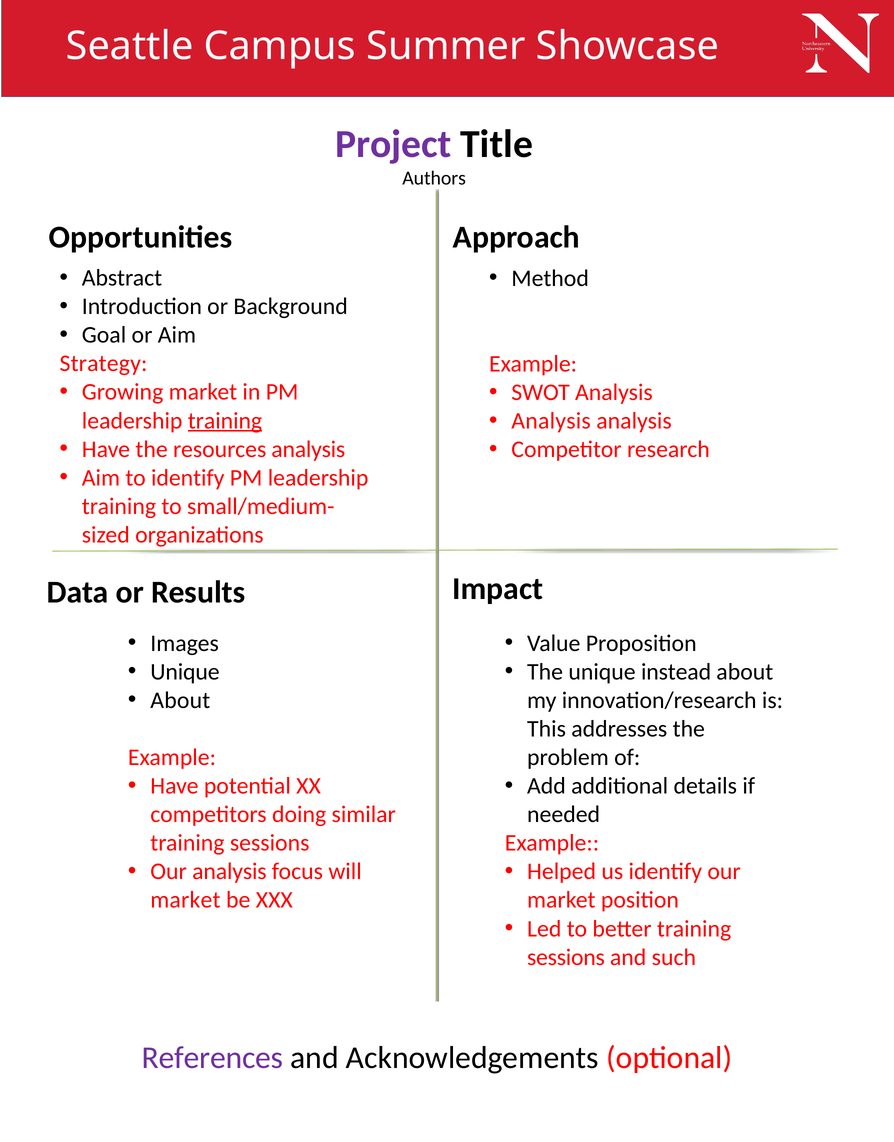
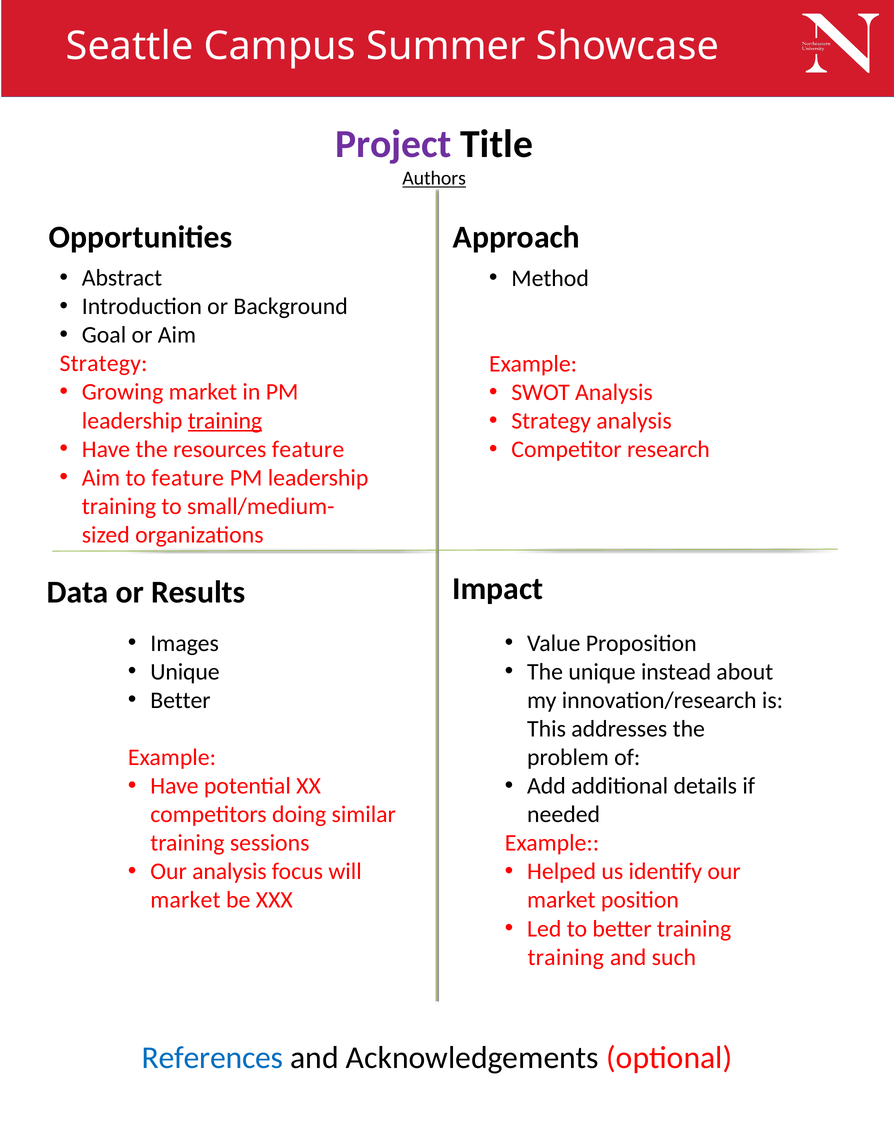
Authors underline: none -> present (434, 178)
Analysis: Analysis -> Strategy (551, 421)
resources analysis: analysis -> feature (308, 449)
to identify: identify -> feature (188, 478)
About: About -> Better (180, 701)
sessions: sessions -> training (566, 958)
References colour: purple -> blue (212, 1058)
